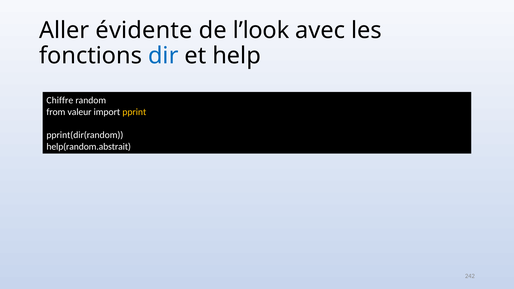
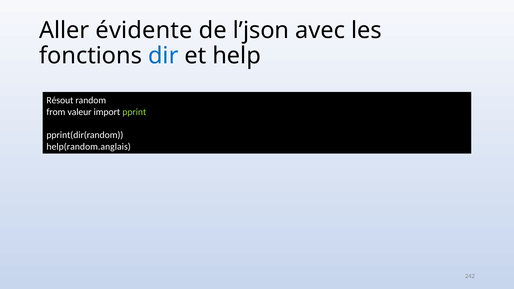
l’look: l’look -> l’json (261, 30)
Chiffre: Chiffre -> Résout (60, 100)
pprint colour: yellow -> light green (134, 112)
help(random.abstrait: help(random.abstrait -> help(random.anglais (89, 147)
